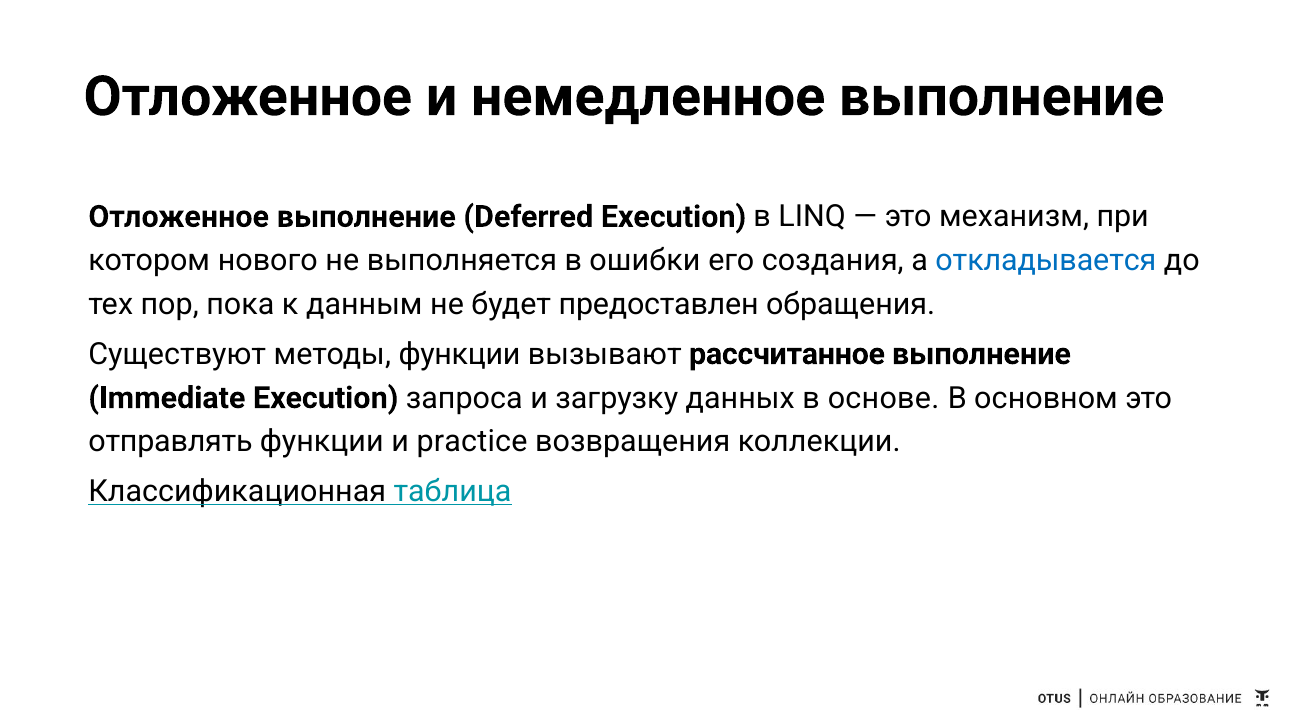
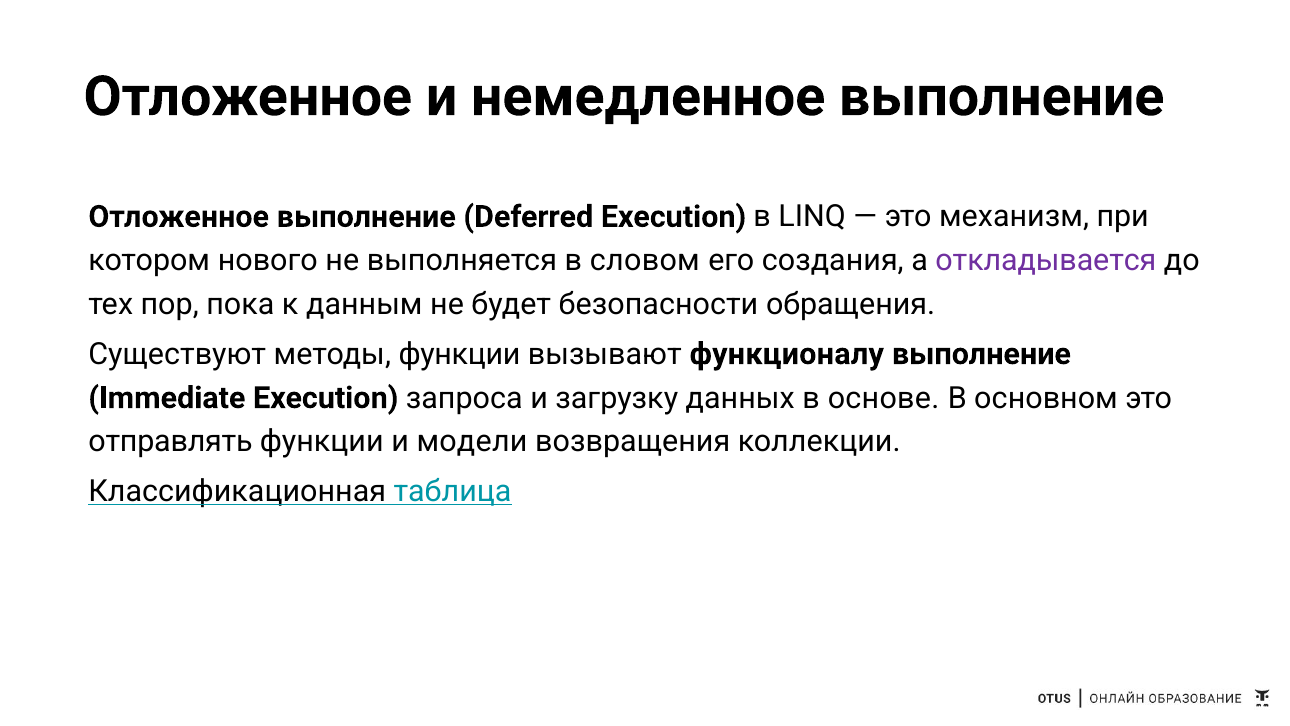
ошибки: ошибки -> словом (645, 261)
откладывается colour: blue -> purple (1046, 261)
предоставлен: предоставлен -> безопасности (659, 305)
рассчитанное: рассчитанное -> функционалу (787, 354)
practice: practice -> модели (472, 442)
